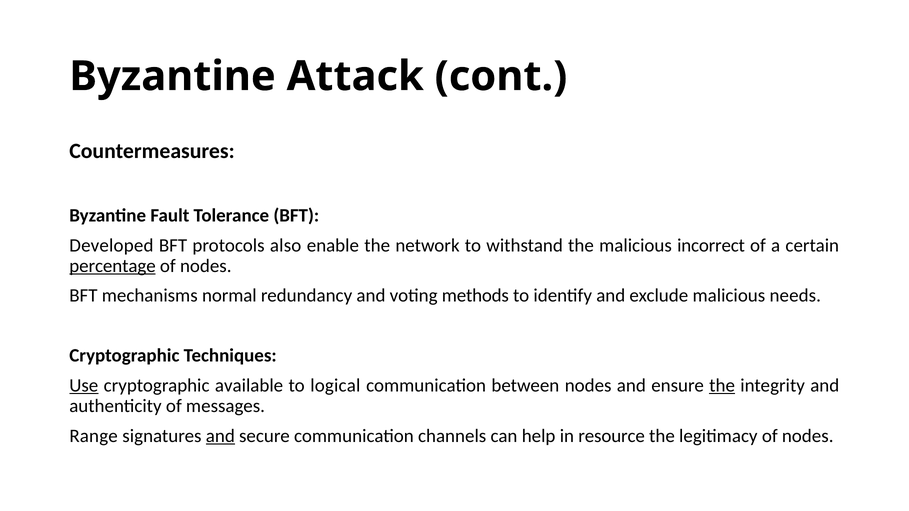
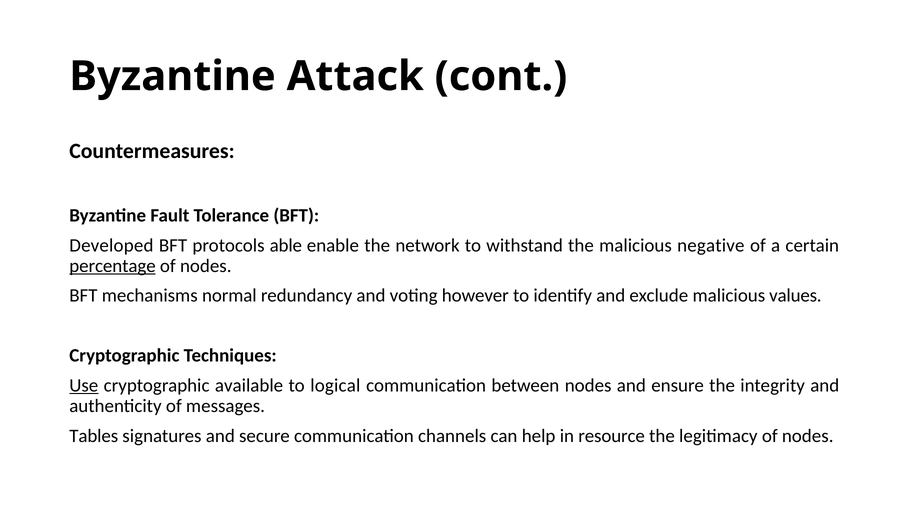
also: also -> able (286, 246)
incorrect: incorrect -> negative (711, 246)
methods: methods -> however (475, 296)
needs: needs -> values (795, 296)
the underline: present -> none (722, 386)
Range: Range -> Tables (94, 436)
and underline: present -> none (220, 436)
